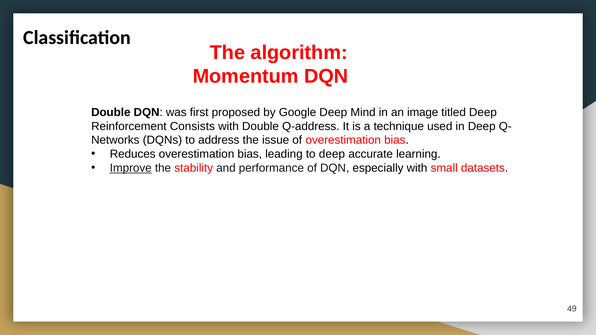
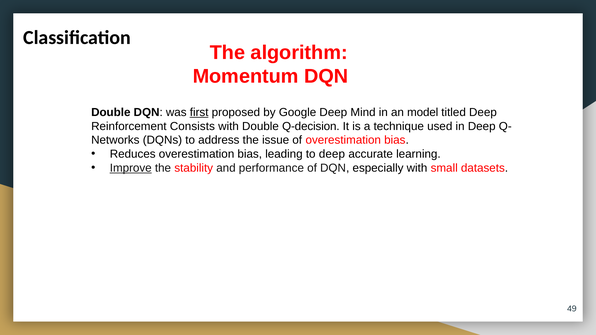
first underline: none -> present (199, 112)
image: image -> model (423, 112)
Q-address: Q-address -> Q-decision (311, 126)
